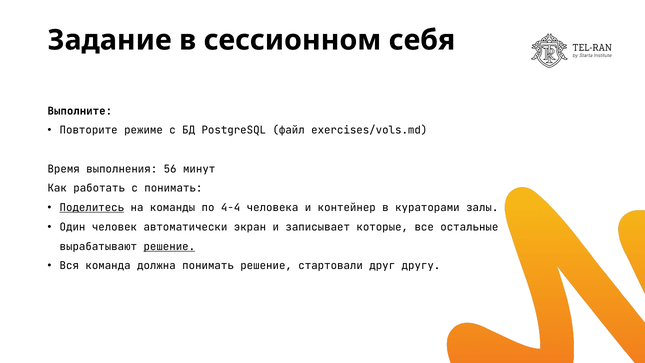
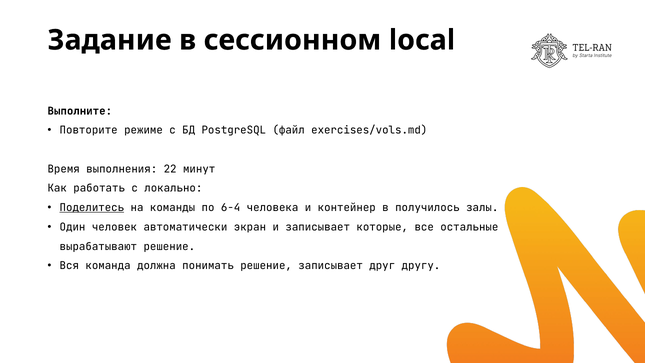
себя: себя -> local (422, 40)
56: 56 -> 22 (170, 169)
с понимать: понимать -> локально (173, 188)
4-4: 4-4 -> 6-4 (231, 208)
кураторами: кураторами -> получилось (427, 208)
решение underline: present -> none (169, 246)
решение стартовали: стартовали -> записывает (331, 266)
